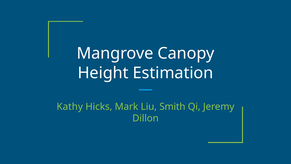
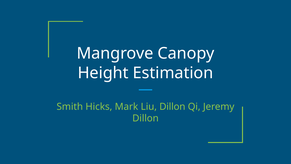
Kathy: Kathy -> Smith (70, 106)
Liu Smith: Smith -> Dillon (172, 106)
